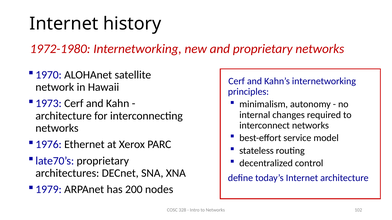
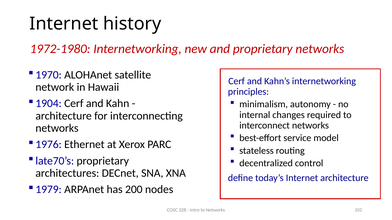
1973: 1973 -> 1904 (49, 104)
